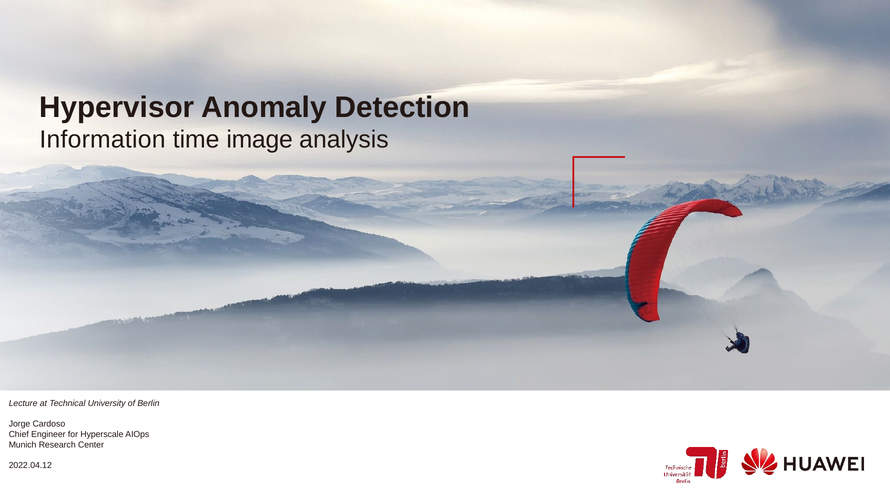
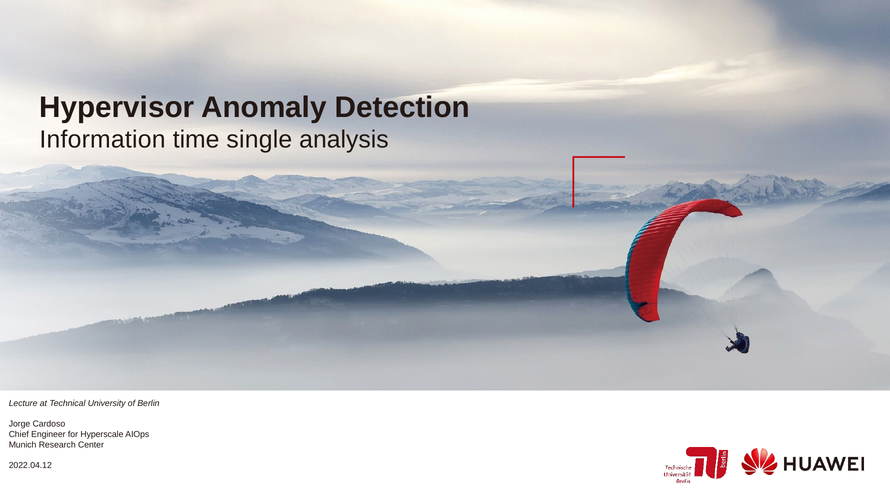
image: image -> single (259, 140)
